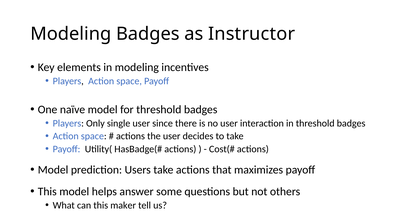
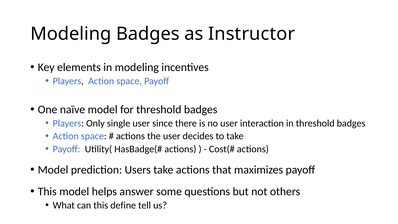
maker: maker -> define (123, 205)
